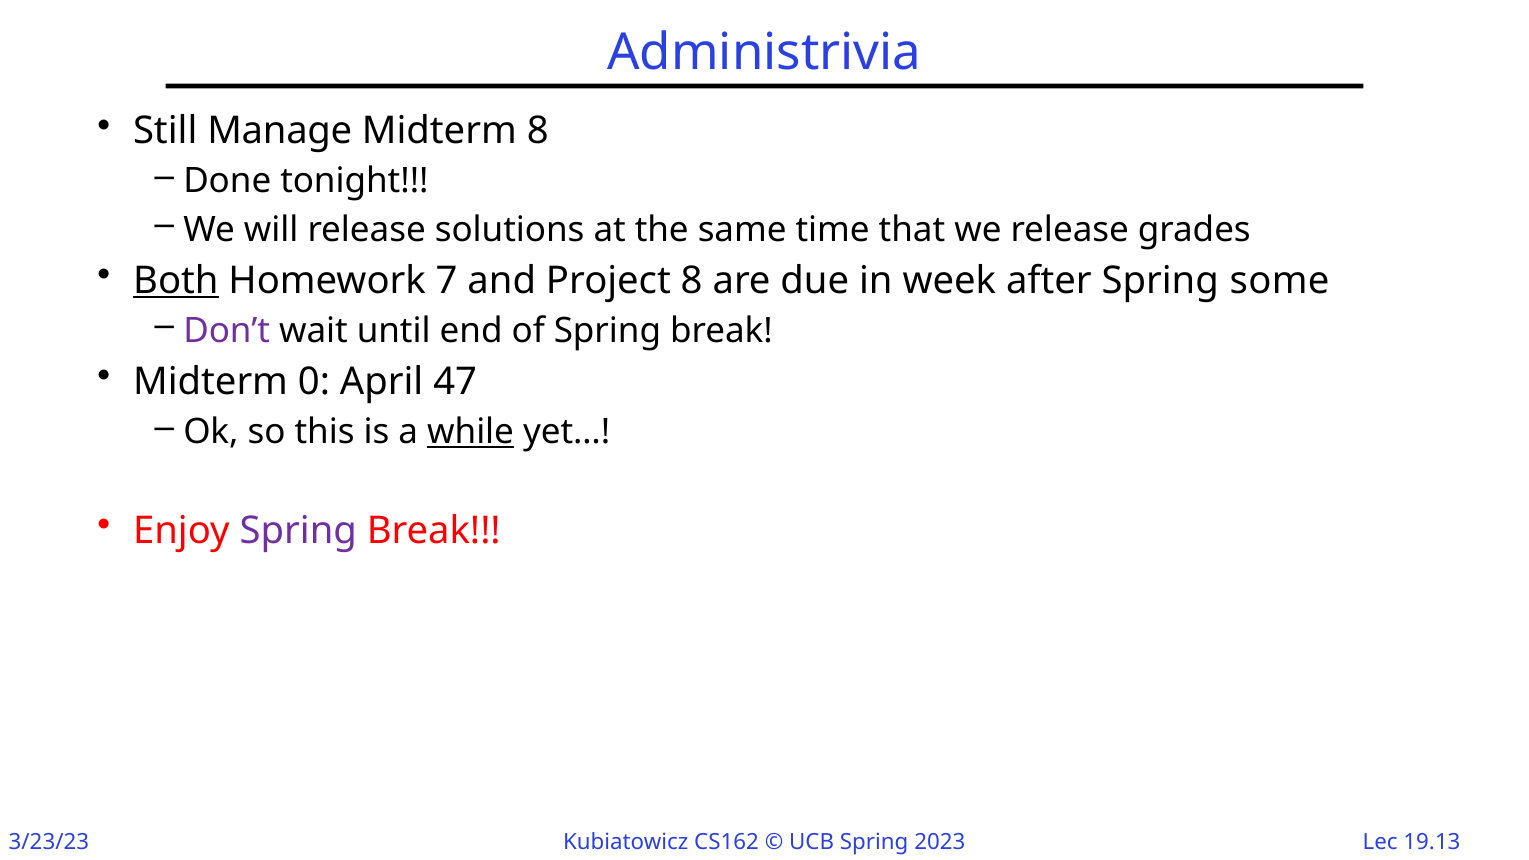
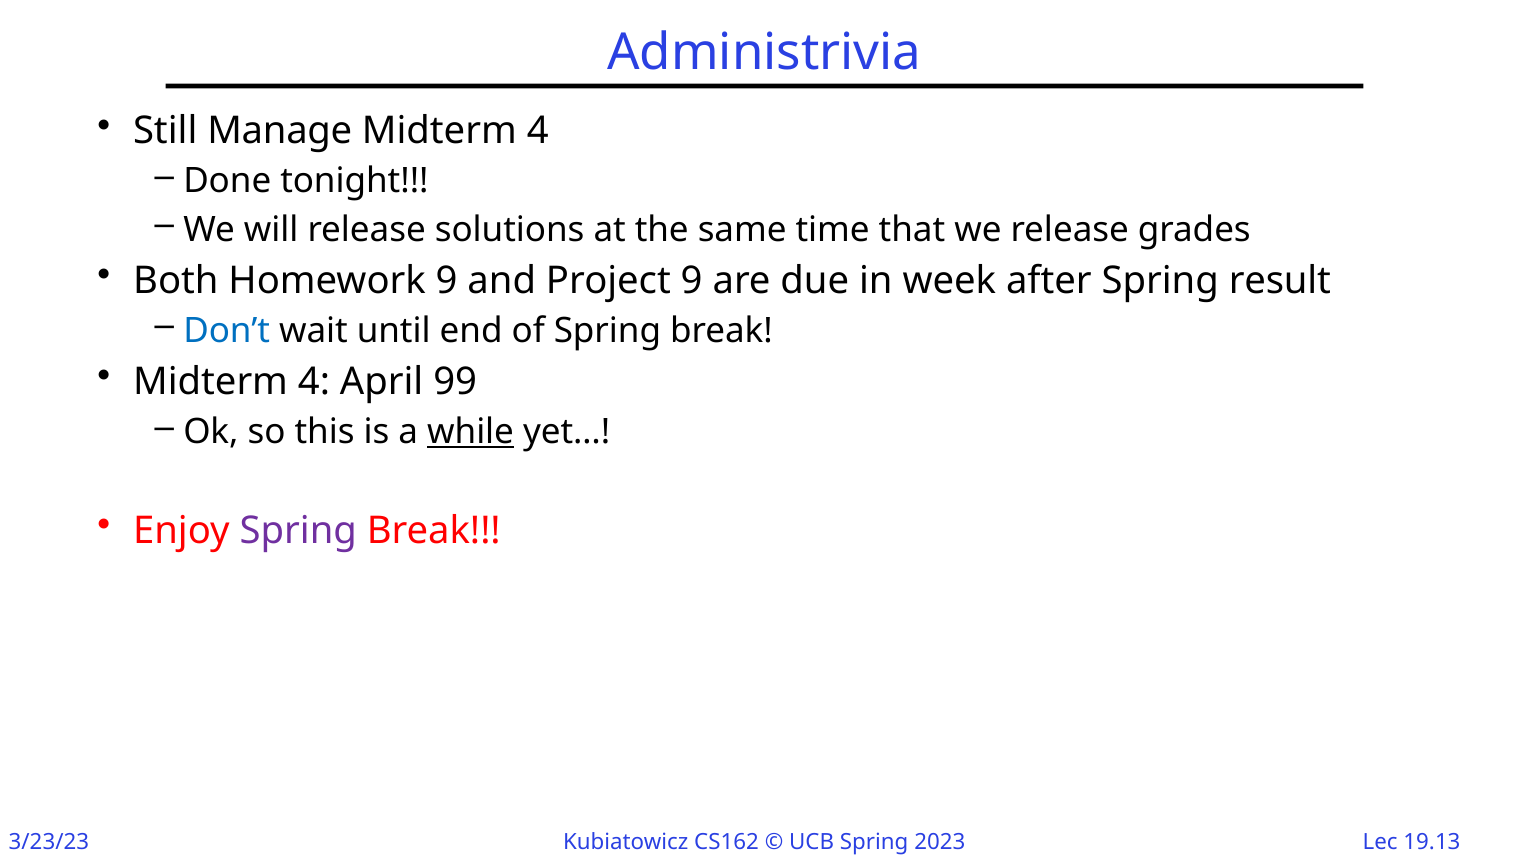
8: 8 -> 4 (538, 131)
Both underline: present -> none (176, 281)
Homework 7: 7 -> 9 (447, 281)
Project 8: 8 -> 9 (692, 281)
some: some -> result (1280, 281)
Don’t colour: purple -> blue (227, 331)
0: 0 -> 4 (314, 382)
47: 47 -> 99 (455, 382)
